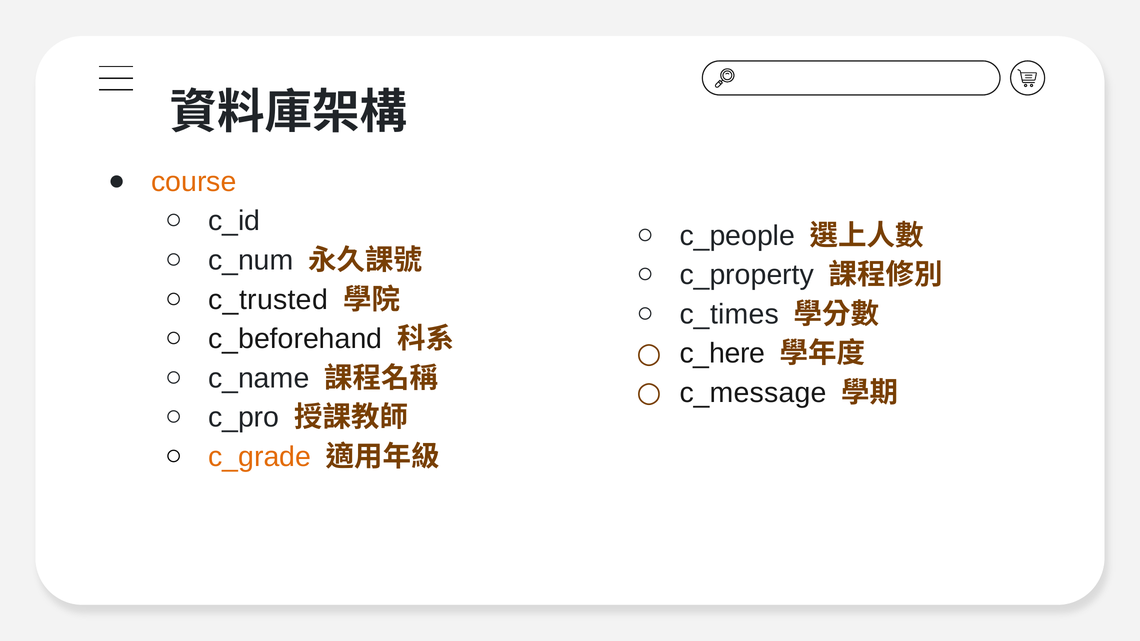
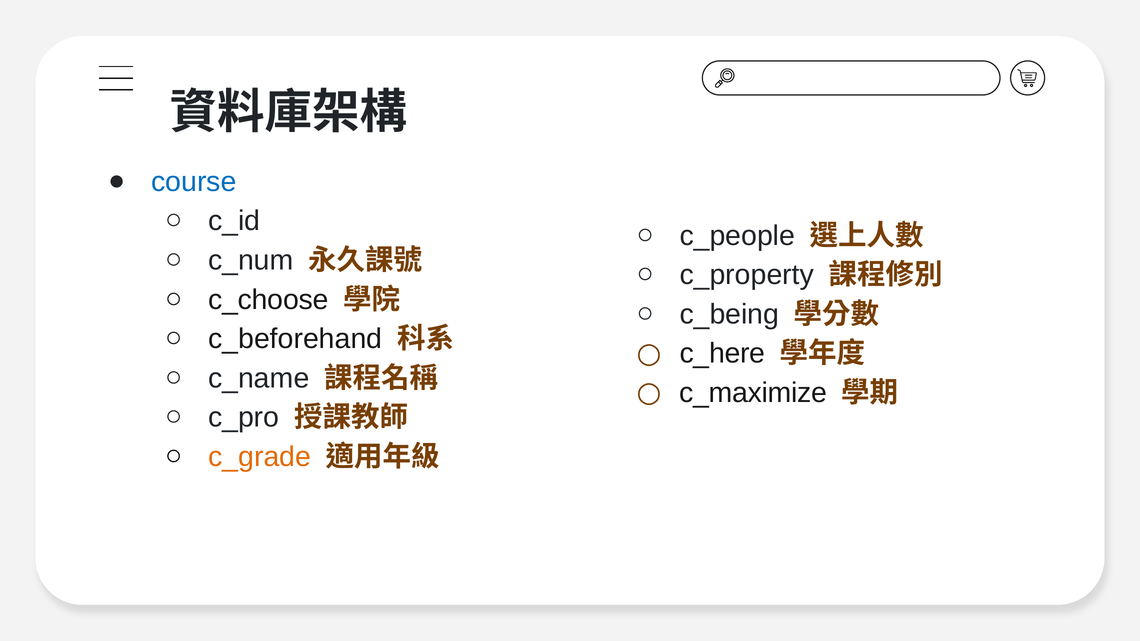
course colour: orange -> blue (194, 182)
c_trusted: c_trusted -> c_choose (268, 300)
c_times: c_times -> c_being (729, 314)
c_message: c_message -> c_maximize (753, 393)
